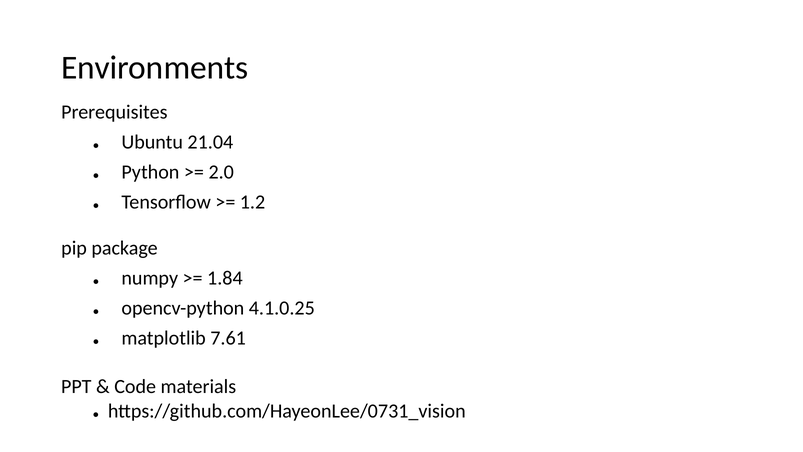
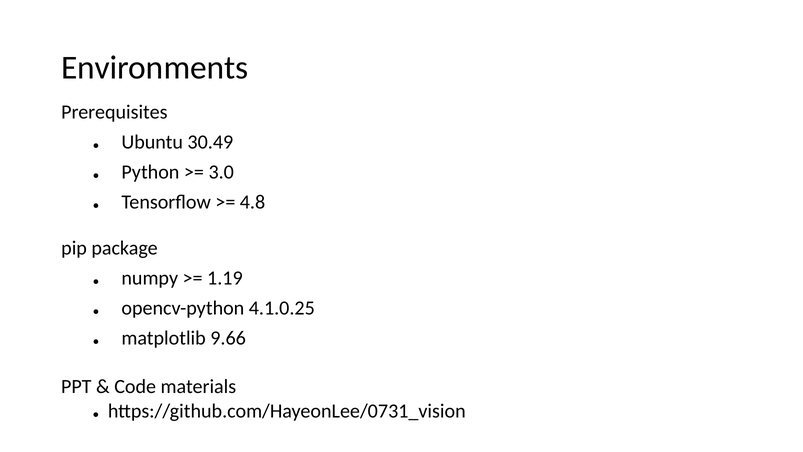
21.04: 21.04 -> 30.49 (210, 142)
2.0: 2.0 -> 3.0 (221, 172)
1.2: 1.2 -> 4.8 (253, 202)
1.84: 1.84 -> 1.19 (225, 278)
7.61: 7.61 -> 9.66 (228, 338)
